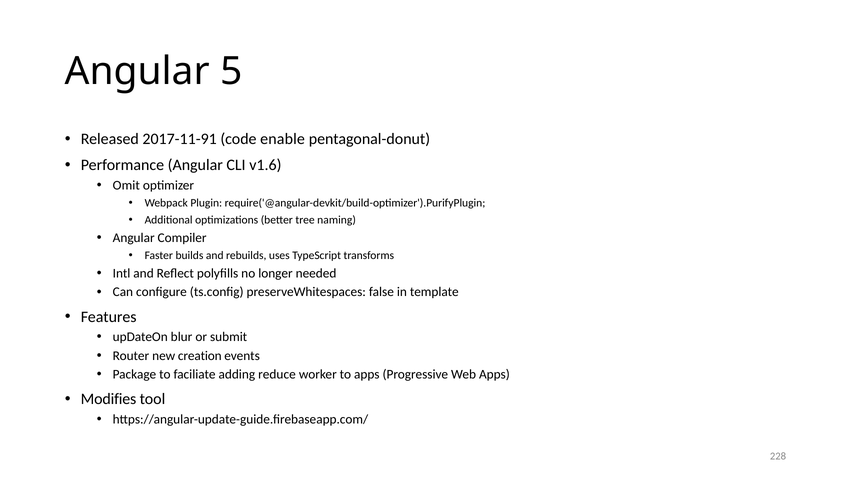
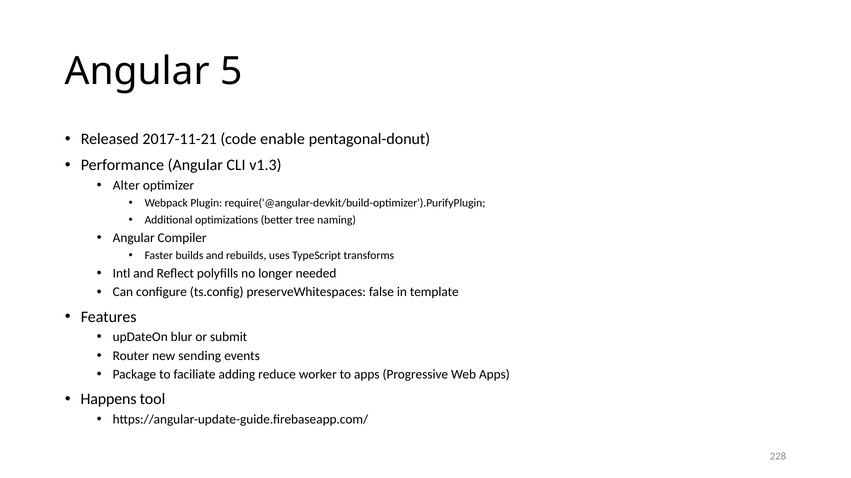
2017-11-91: 2017-11-91 -> 2017-11-21 (180, 139)
v1.6: v1.6 -> v1.3 (265, 165)
Omit: Omit -> Alter (126, 185)
creation: creation -> sending (200, 356)
Modifies: Modifies -> Happens (109, 400)
